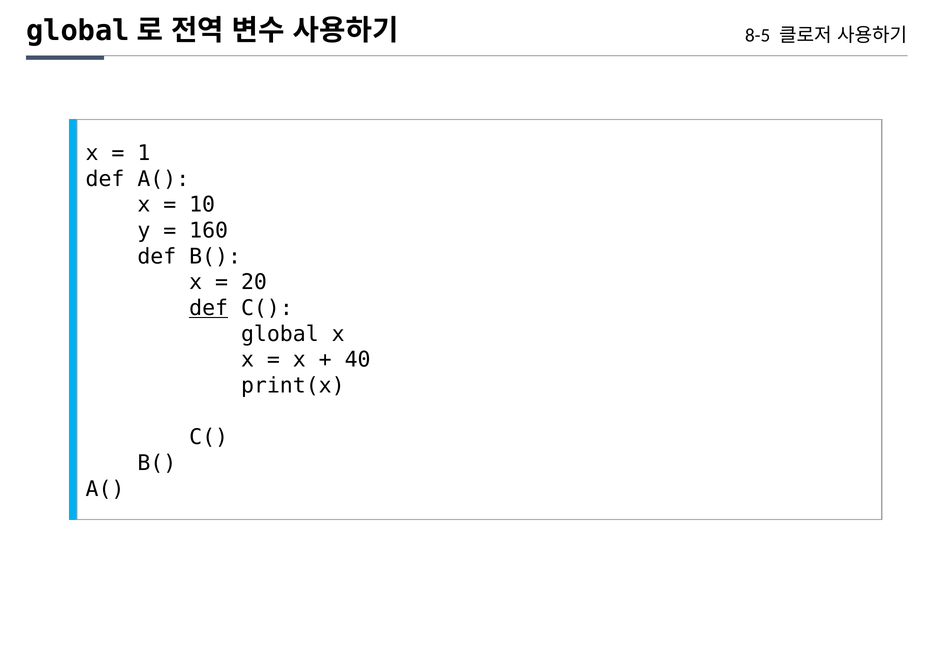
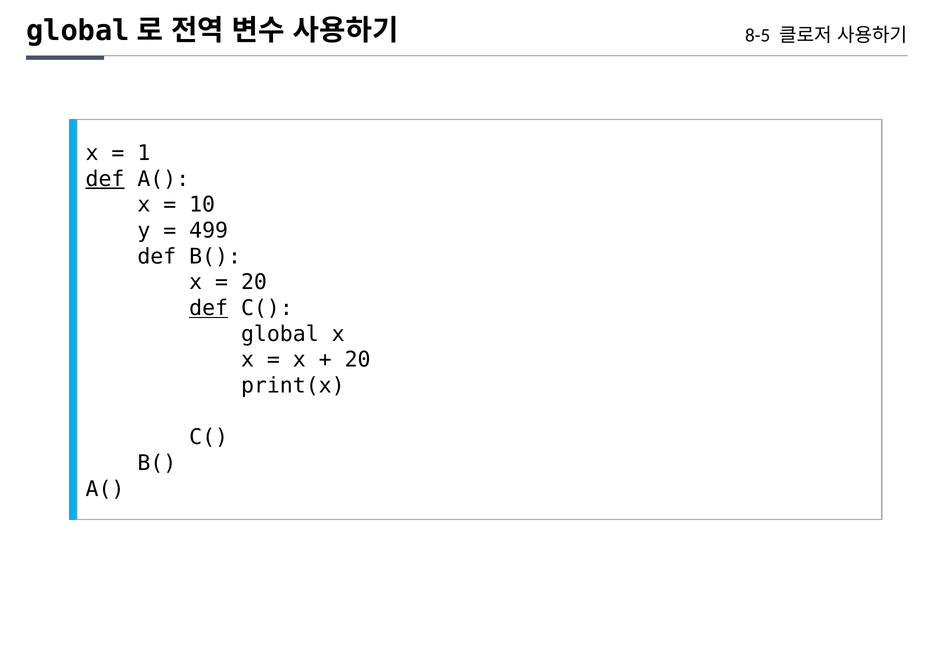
def underline: none -> present (105, 179)
160: 160 -> 499 (209, 231)
40: 40 -> 20 (358, 360)
